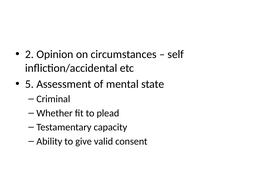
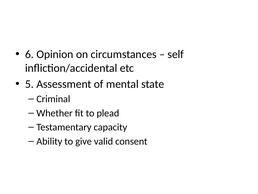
2: 2 -> 6 (30, 54)
